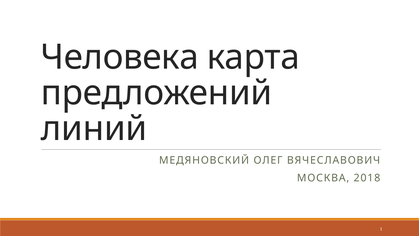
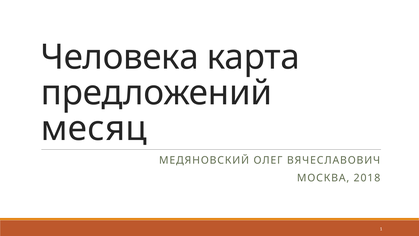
линий: линий -> месяц (94, 128)
